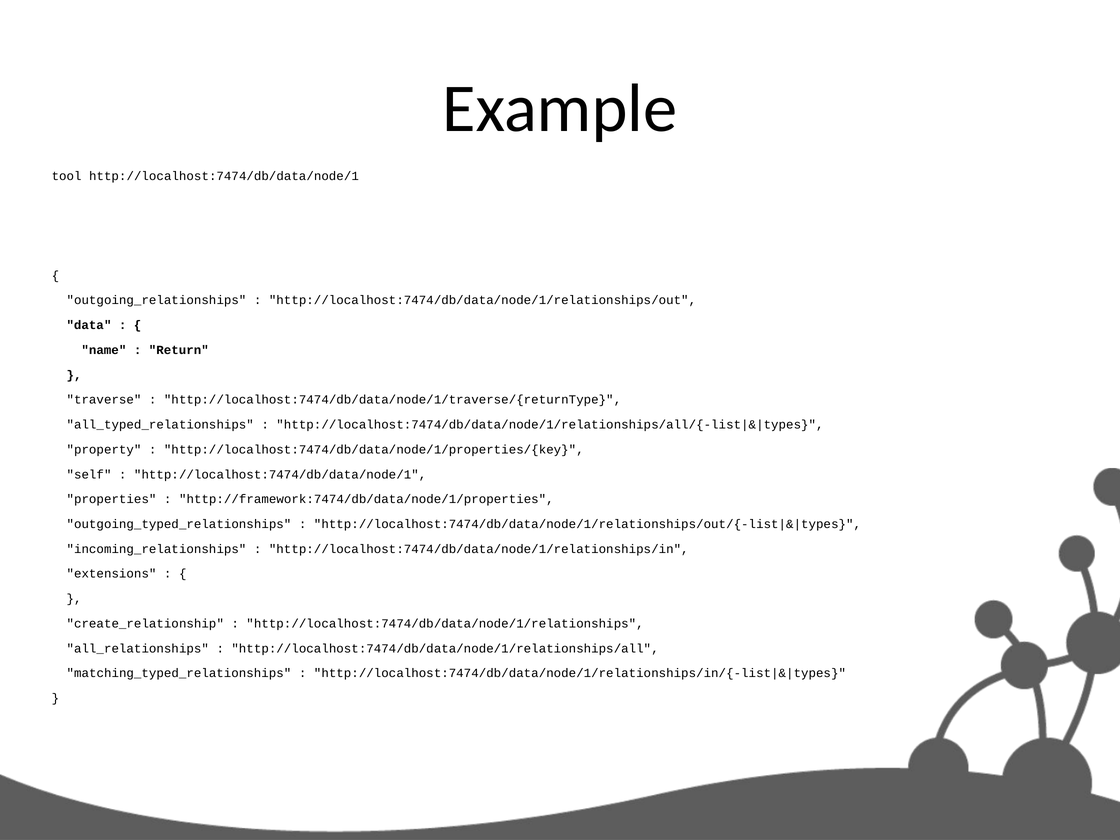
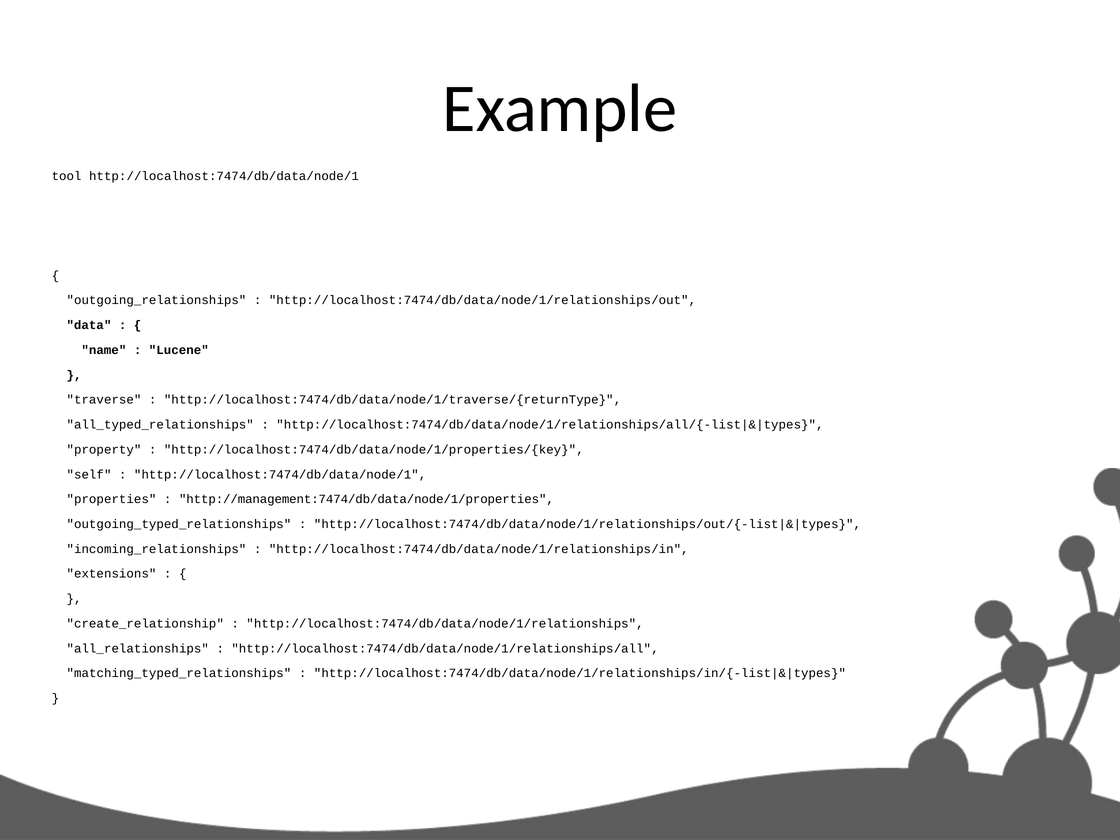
Return: Return -> Lucene (179, 350)
http://framework:7474/db/data/node/1/properties: http://framework:7474/db/data/node/1/properties -> http://management:7474/db/data/node/1/properties (366, 499)
